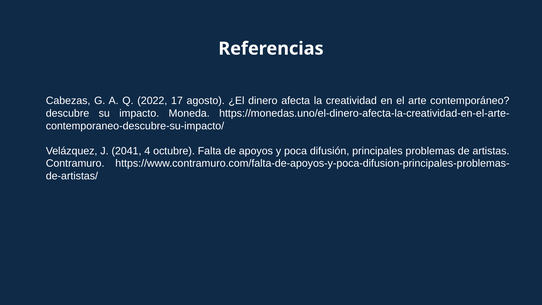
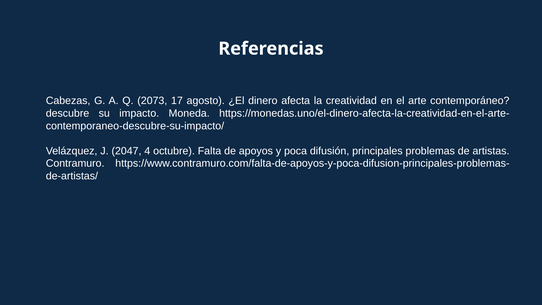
2022: 2022 -> 2073 (152, 101)
2041: 2041 -> 2047 (126, 151)
